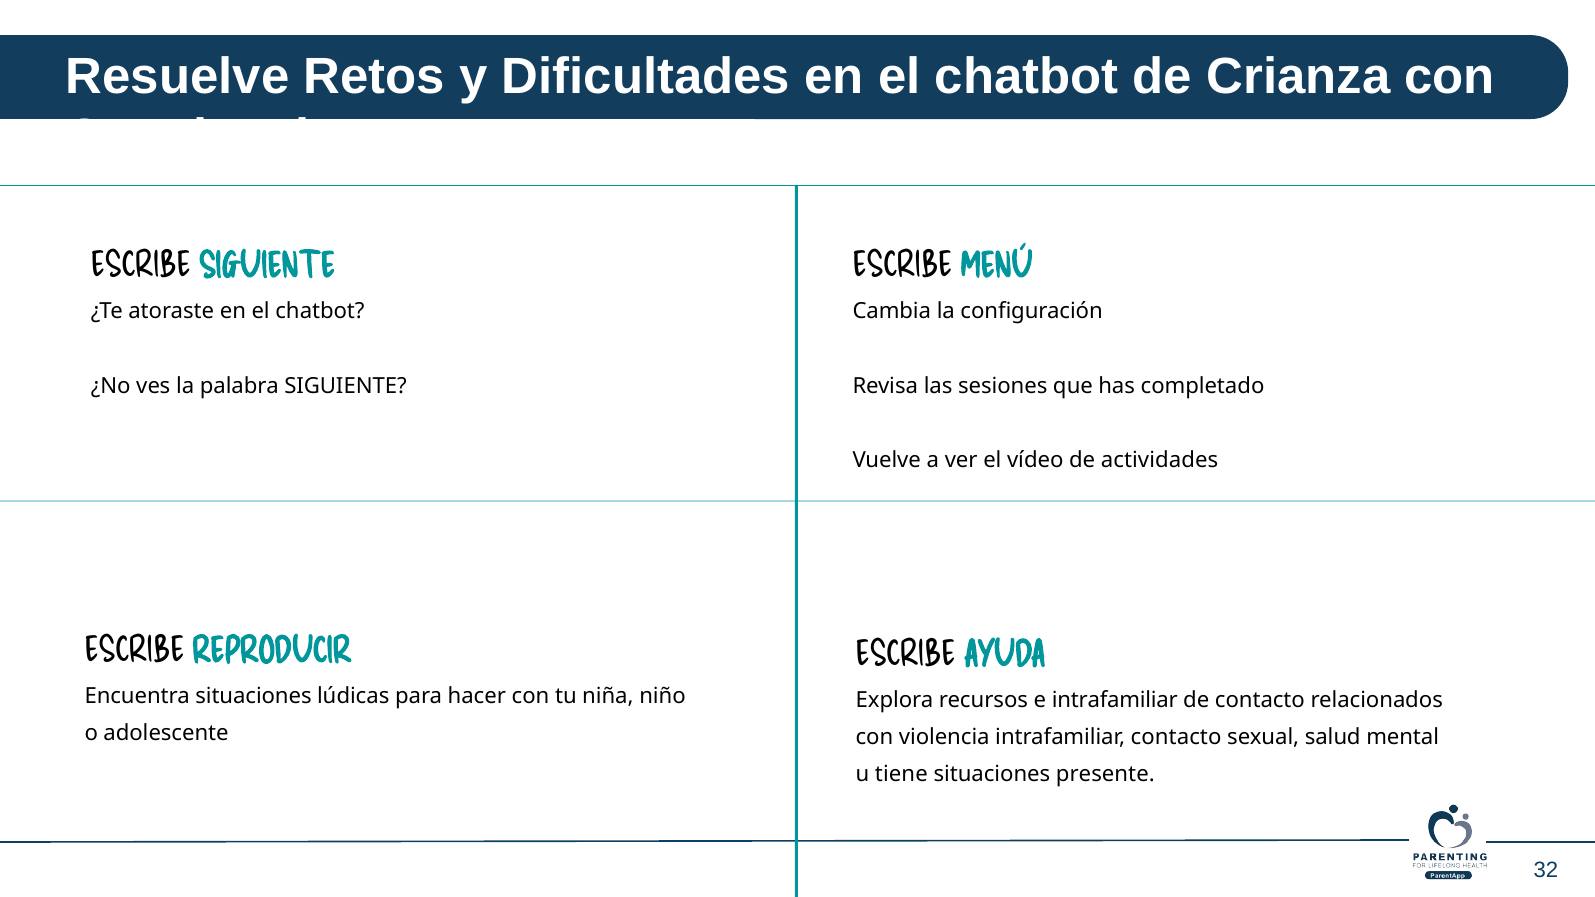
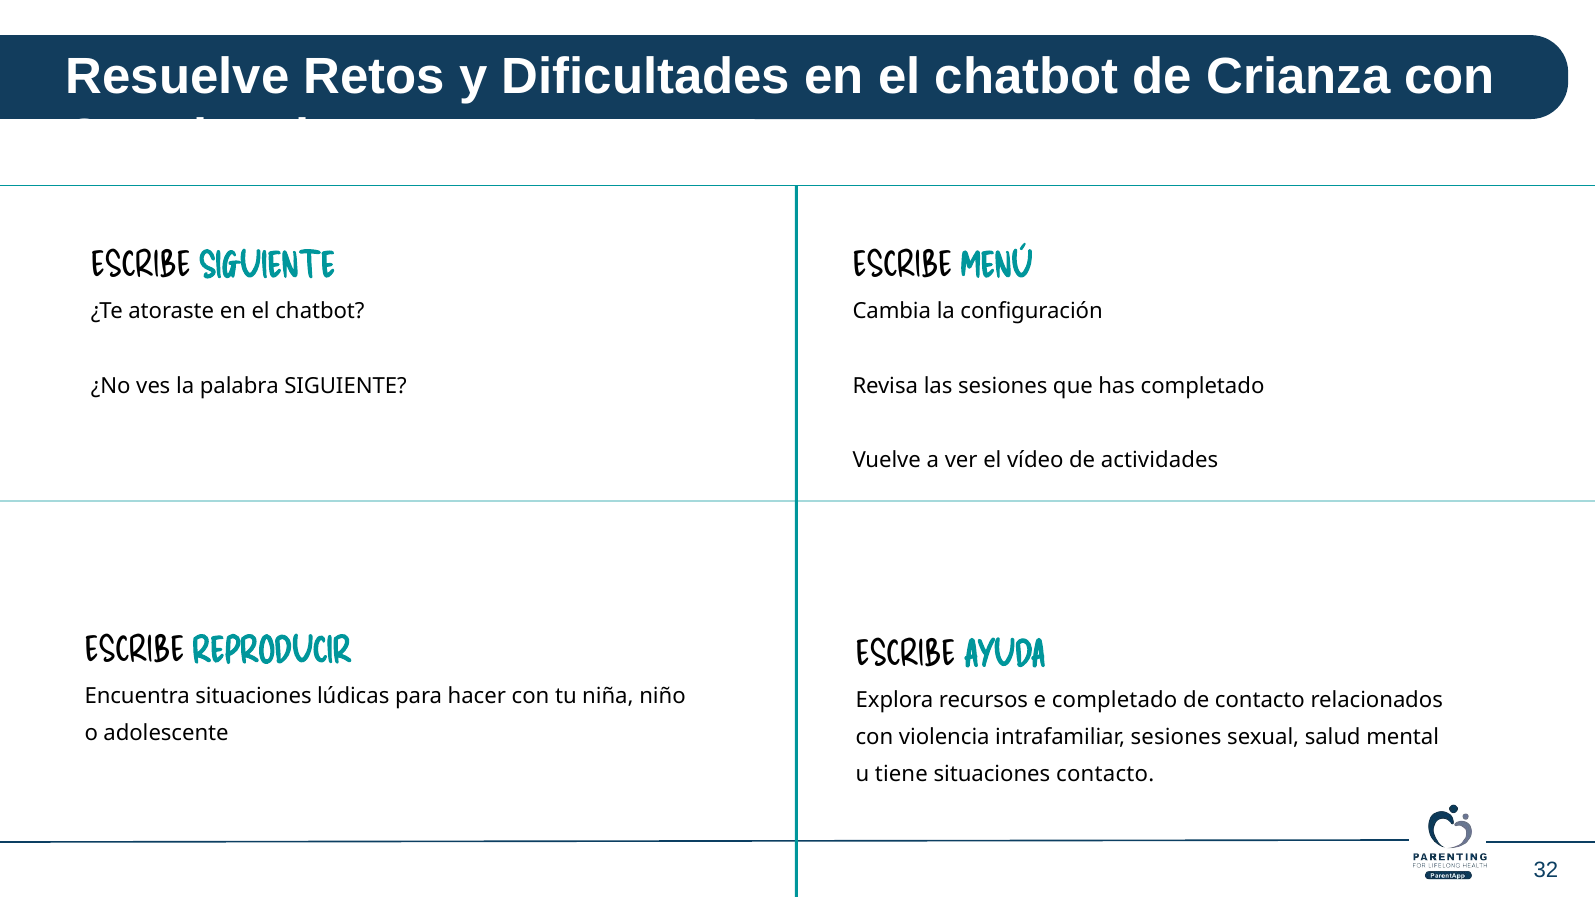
e intrafamiliar: intrafamiliar -> completado (1115, 700)
intrafamiliar contacto: contacto -> sesiones (1176, 737)
situaciones presente: presente -> contacto (1105, 775)
